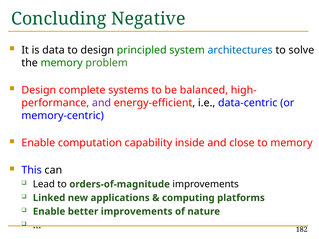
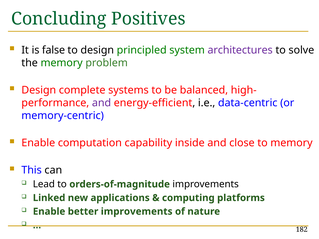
Negative: Negative -> Positives (148, 19)
data: data -> false (54, 50)
architectures colour: blue -> purple (240, 50)
